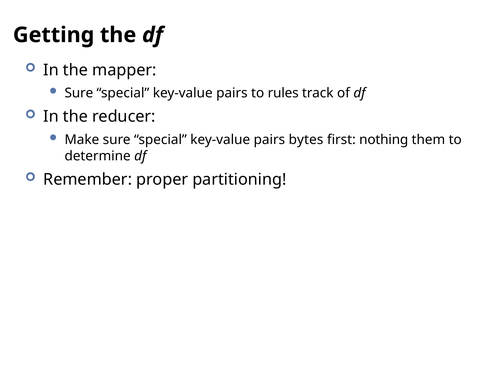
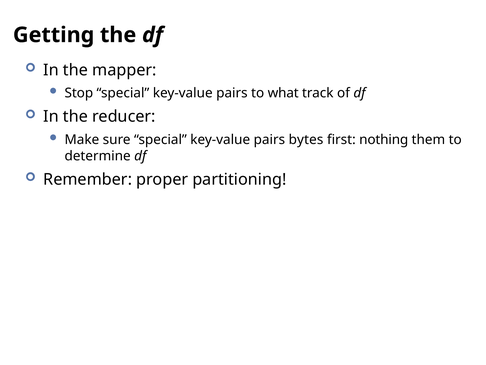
Sure: Sure -> Stop (79, 93)
rules: rules -> what (283, 93)
